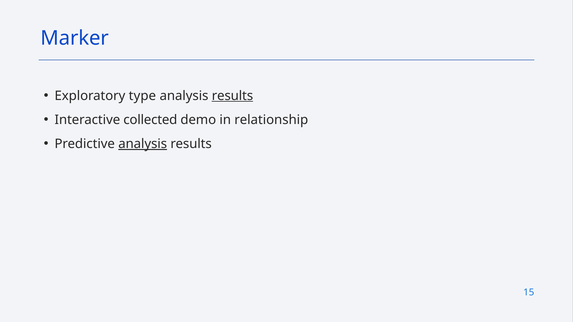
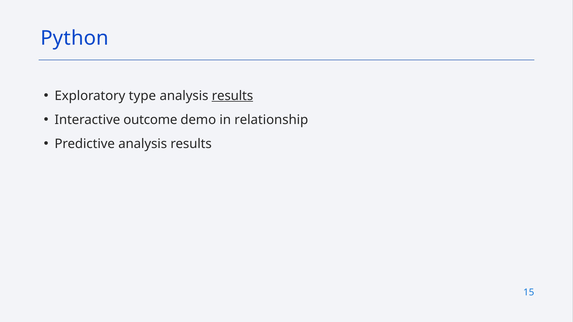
Marker: Marker -> Python (75, 38)
collected: collected -> outcome (150, 120)
analysis underline: present -> none (143, 144)
